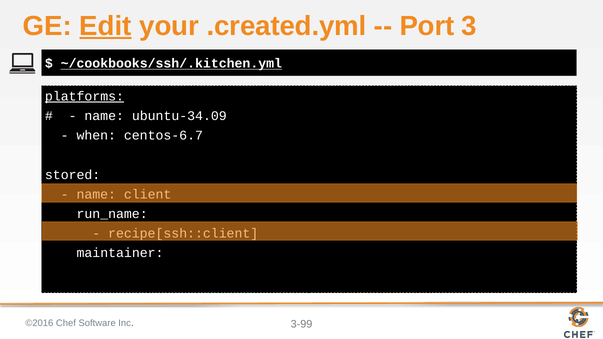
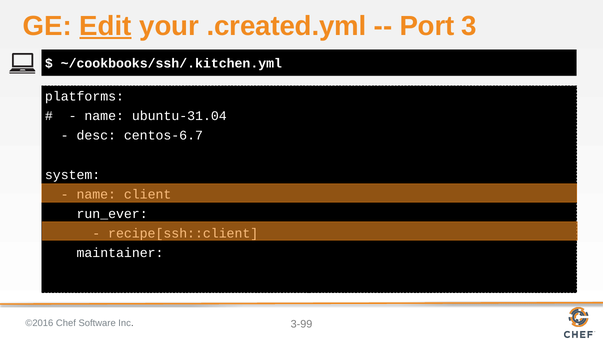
~/cookbooks/ssh/.kitchen.yml underline: present -> none (171, 64)
platforms underline: present -> none (84, 96)
ubuntu-34.09: ubuntu-34.09 -> ubuntu-31.04 (179, 116)
when: when -> desc (96, 136)
stored: stored -> system (73, 175)
run_name: run_name -> run_ever (112, 214)
